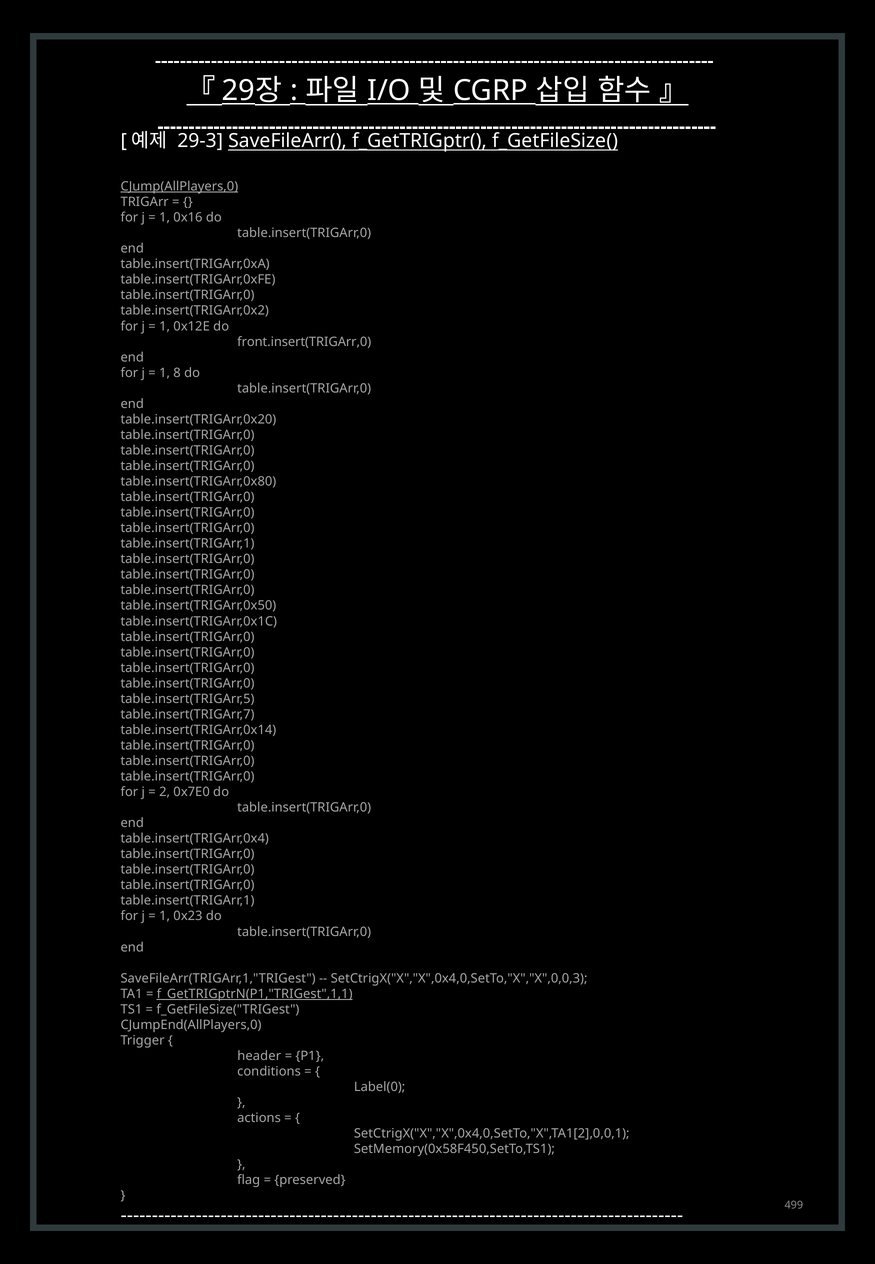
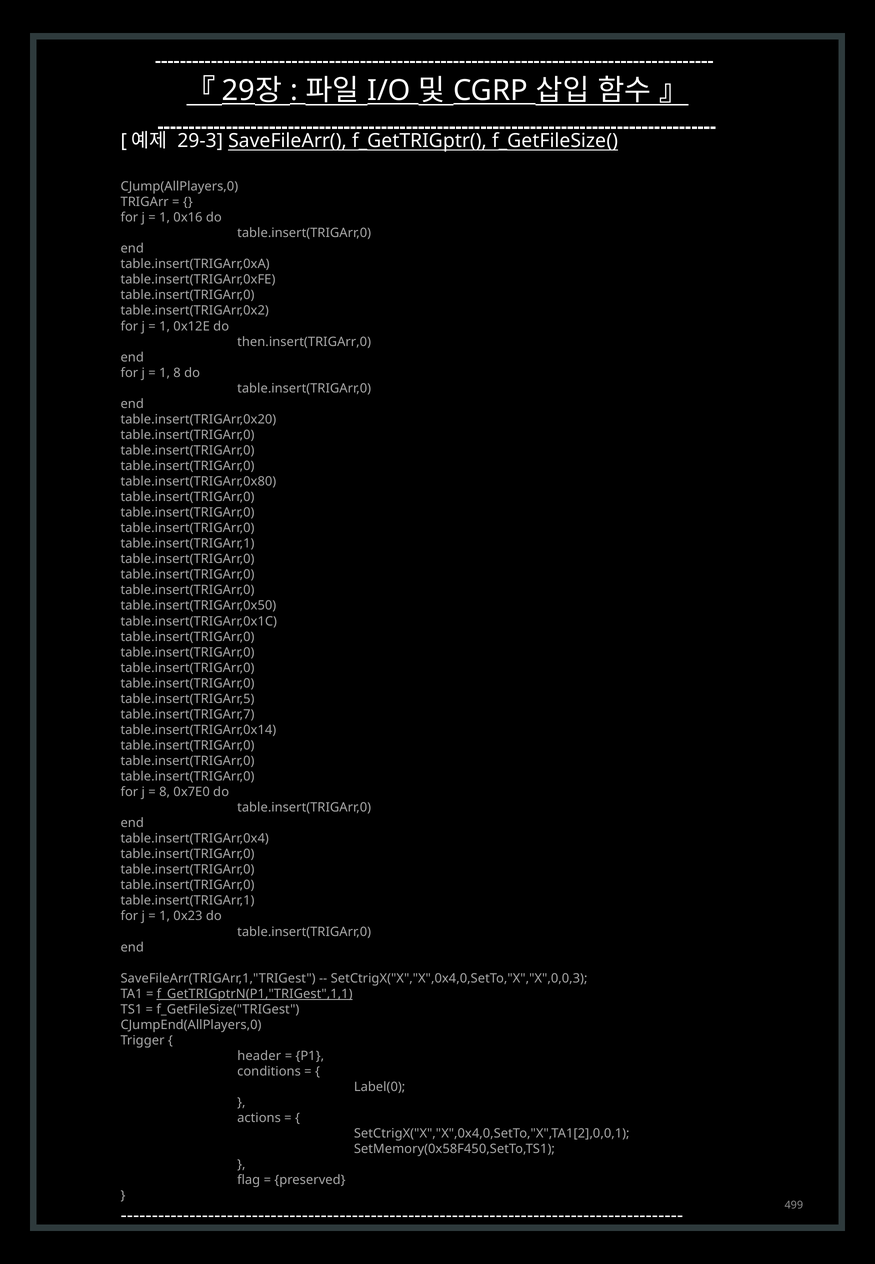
CJump(AllPlayers,0 underline: present -> none (179, 186)
front.insert(TRIGArr,0: front.insert(TRIGArr,0 -> then.insert(TRIGArr,0 (304, 342)
2: 2 -> 8 (165, 792)
